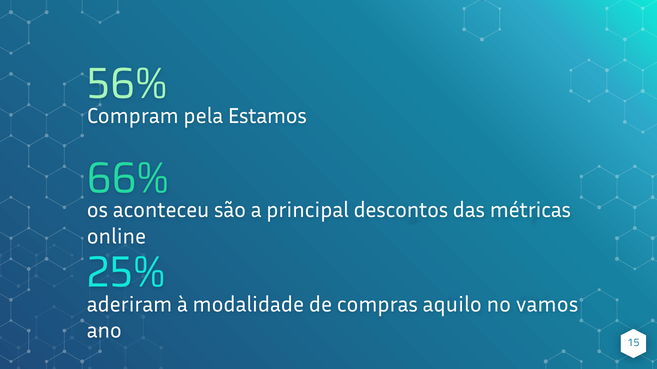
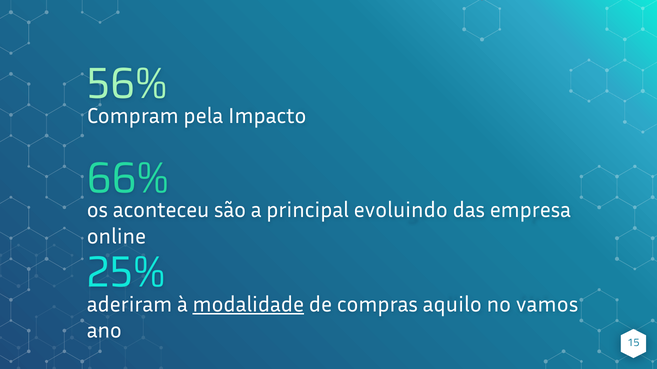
Estamos: Estamos -> Impacto (267, 116)
descontos: descontos -> evoluindo (401, 211)
métricas: métricas -> empresa (530, 211)
modalidade underline: none -> present (248, 305)
